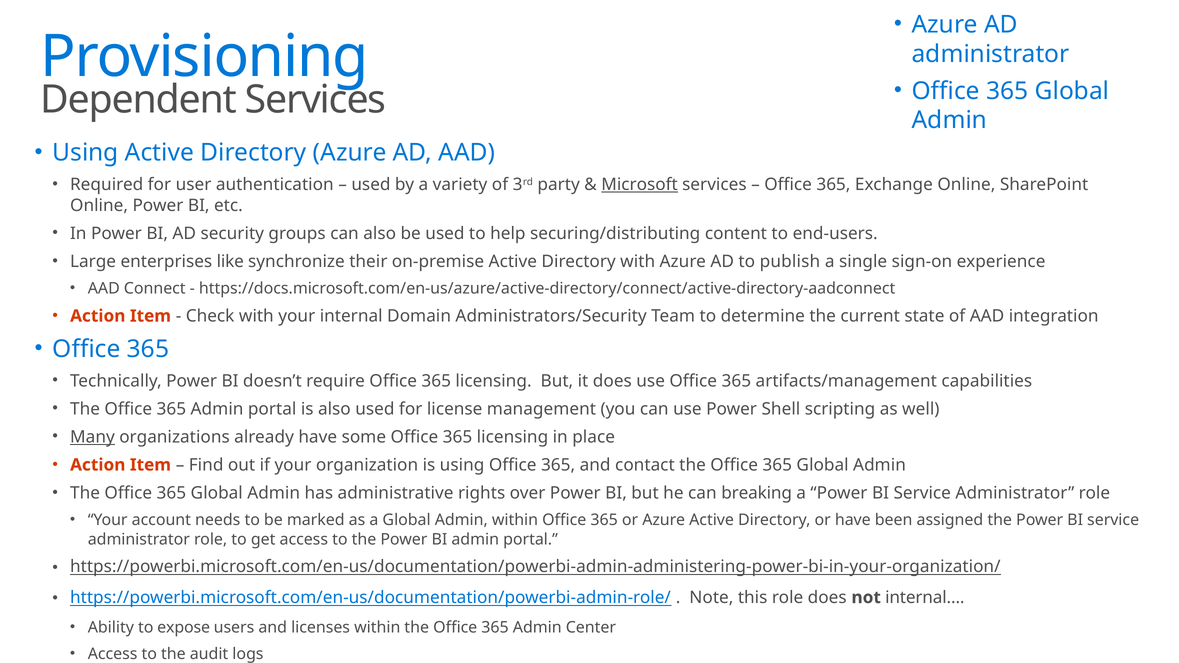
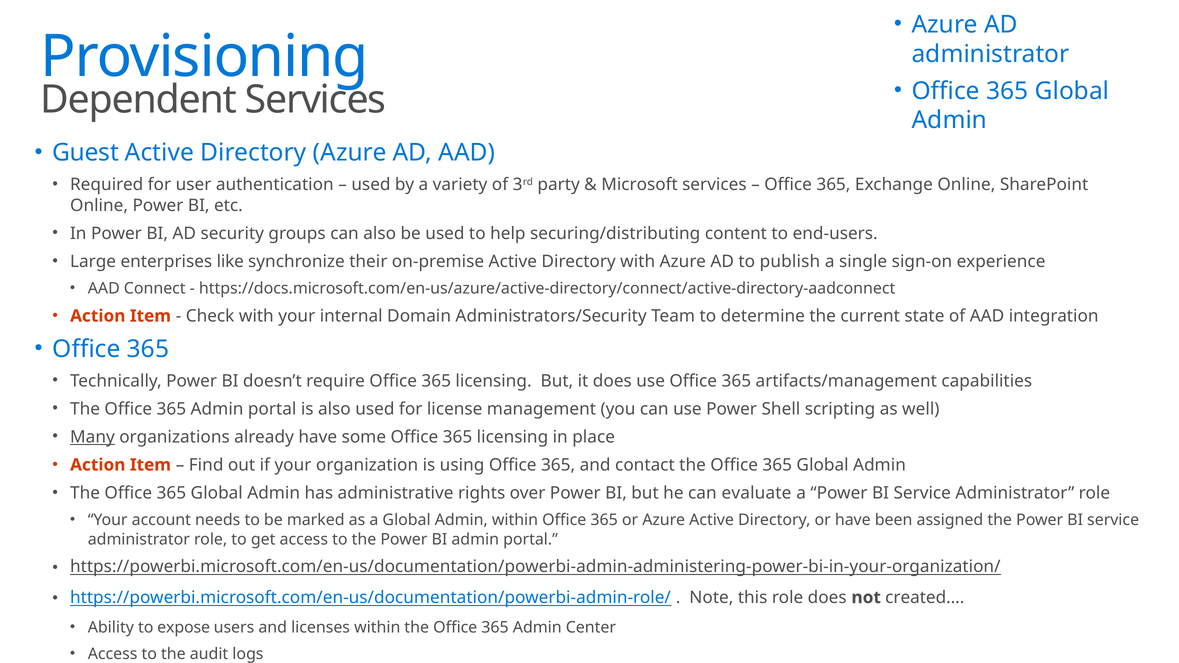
Using: Using -> Guest (86, 153)
Microsoft underline: present -> none (640, 185)
breaking: breaking -> evaluate (756, 493)
internal…: internal… -> created… (925, 598)
